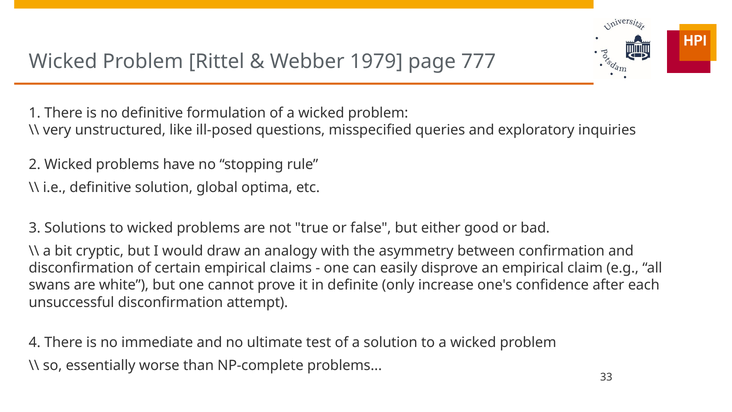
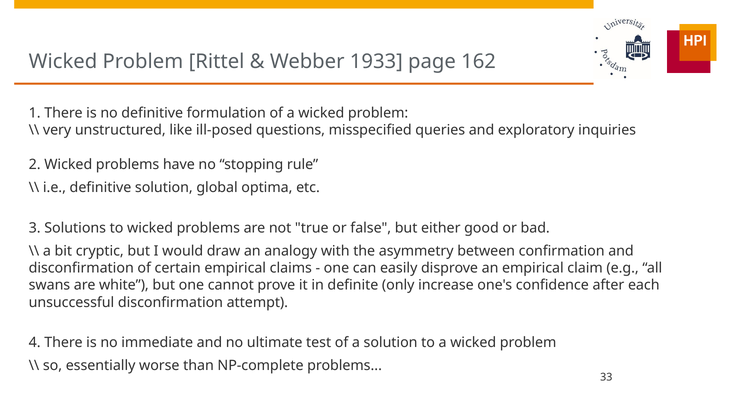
1979: 1979 -> 1933 (376, 61)
777: 777 -> 162 (479, 61)
